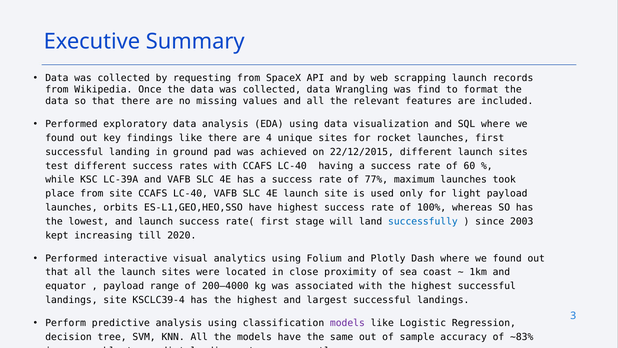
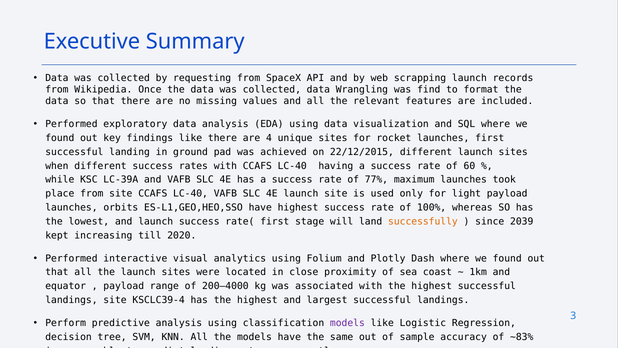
test: test -> when (57, 166)
successfully colour: blue -> orange (423, 221)
2003: 2003 -> 2039 (522, 221)
